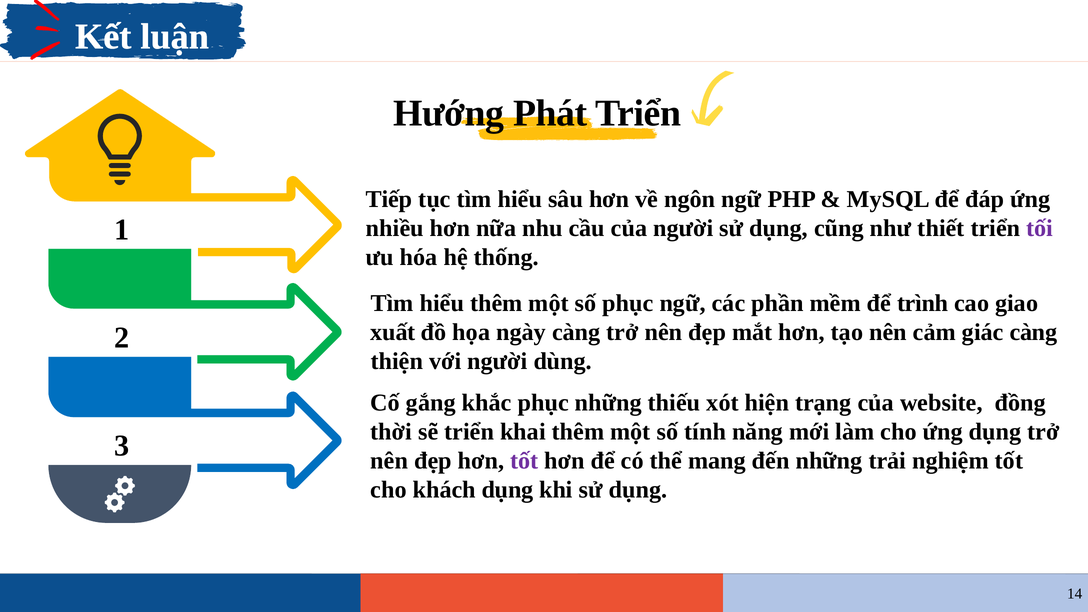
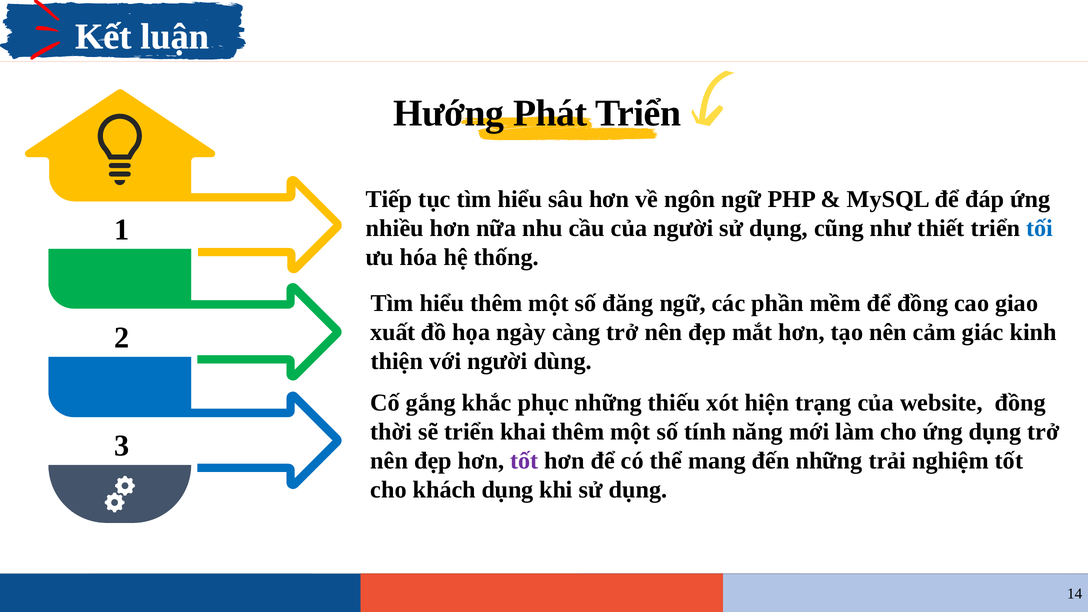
tối colour: purple -> blue (1040, 228)
số phục: phục -> đăng (628, 303)
để trình: trình -> đồng (923, 303)
giác càng: càng -> kinh (1033, 332)
